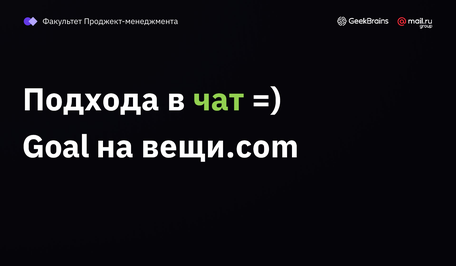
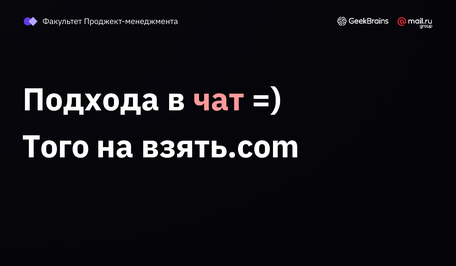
чат colour: light green -> pink (218, 100)
Goal: Goal -> Того (56, 147)
вещи.com: вещи.com -> взять.com (220, 147)
